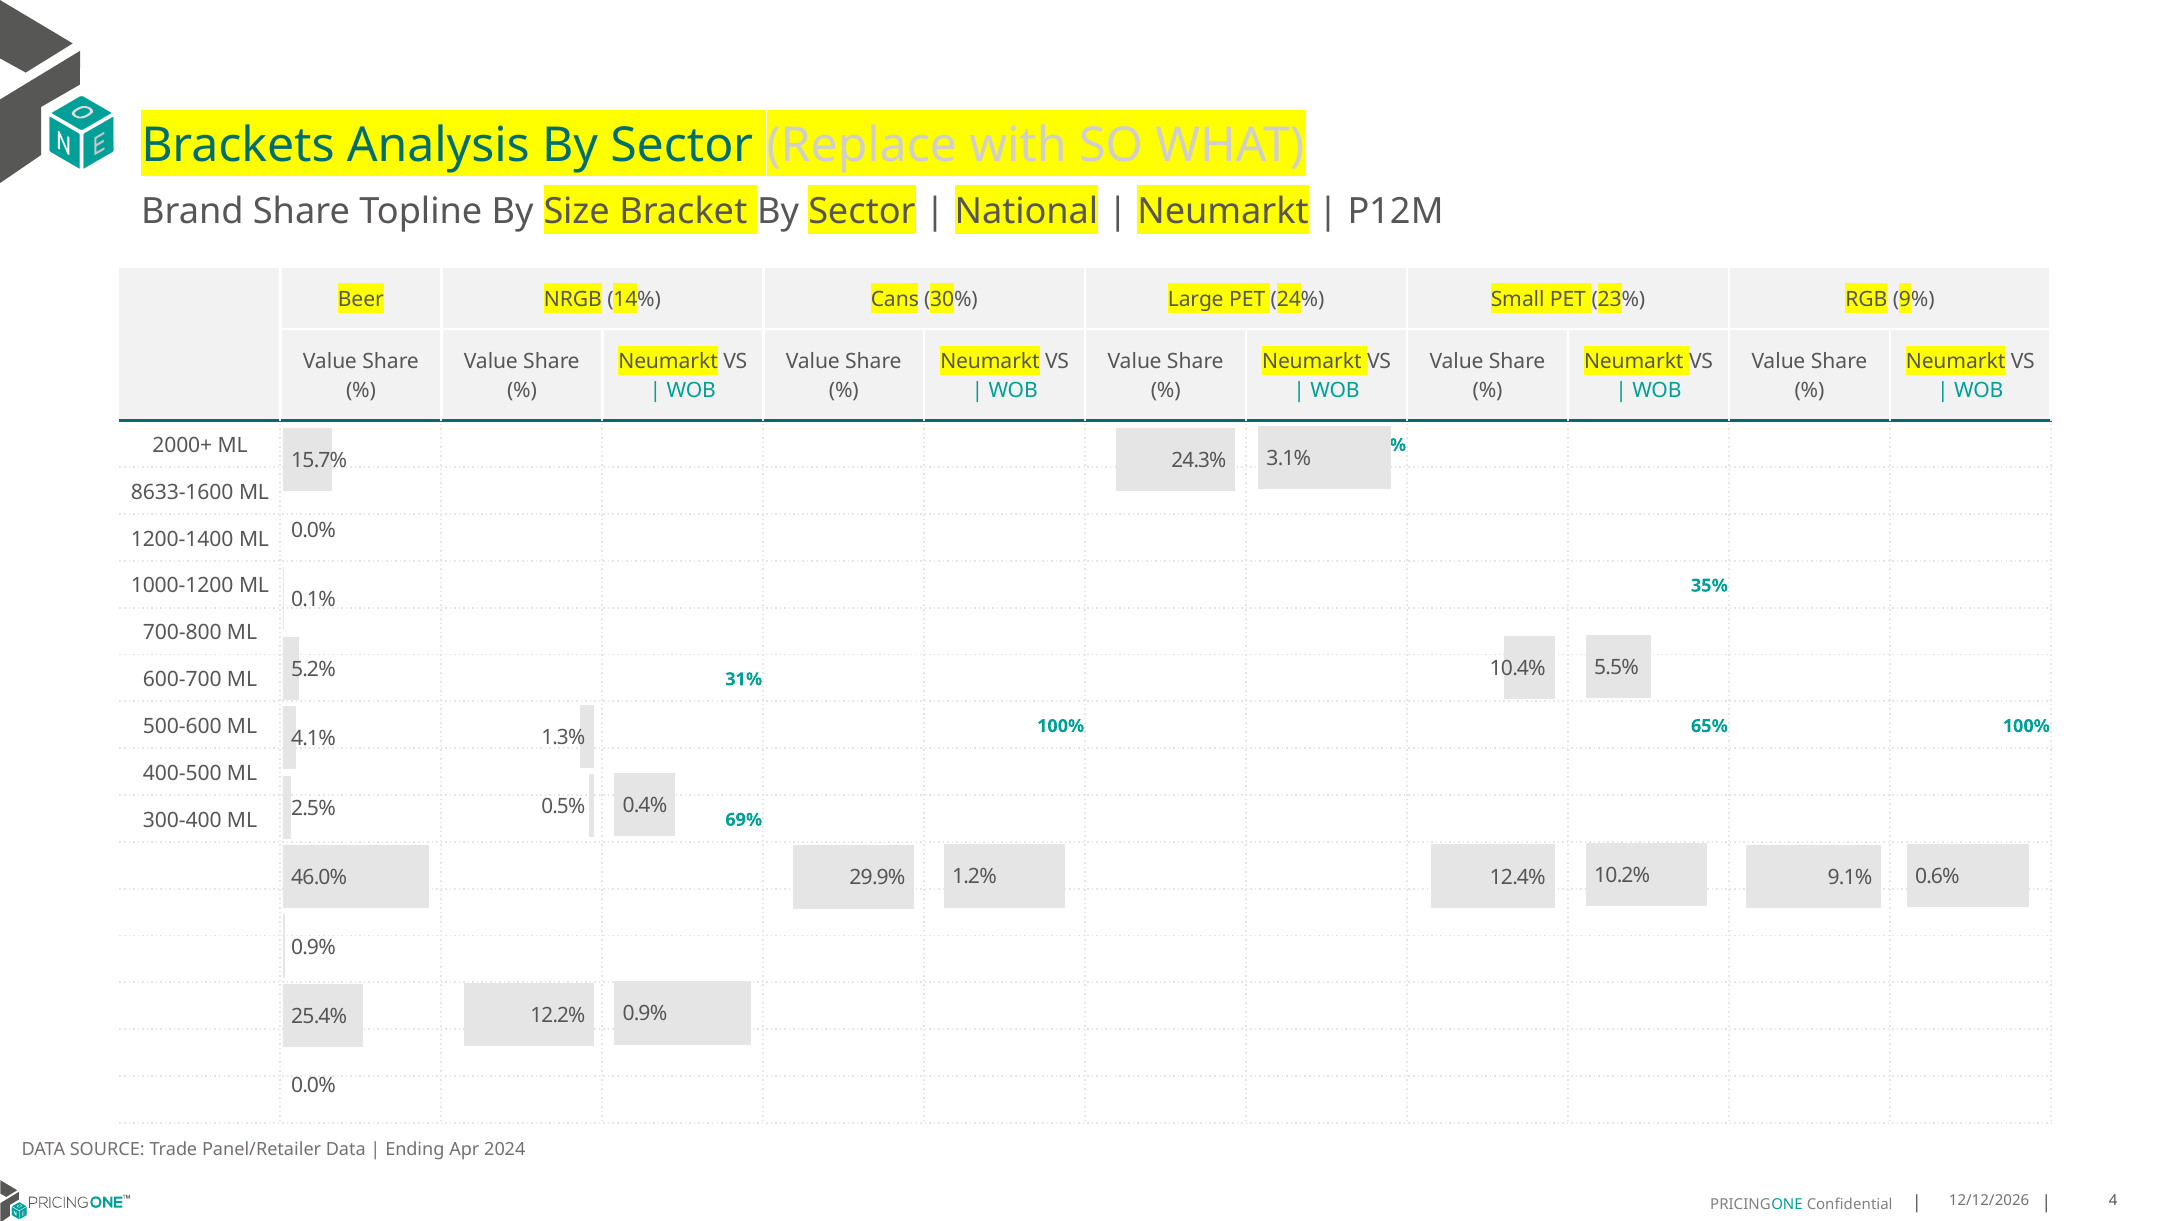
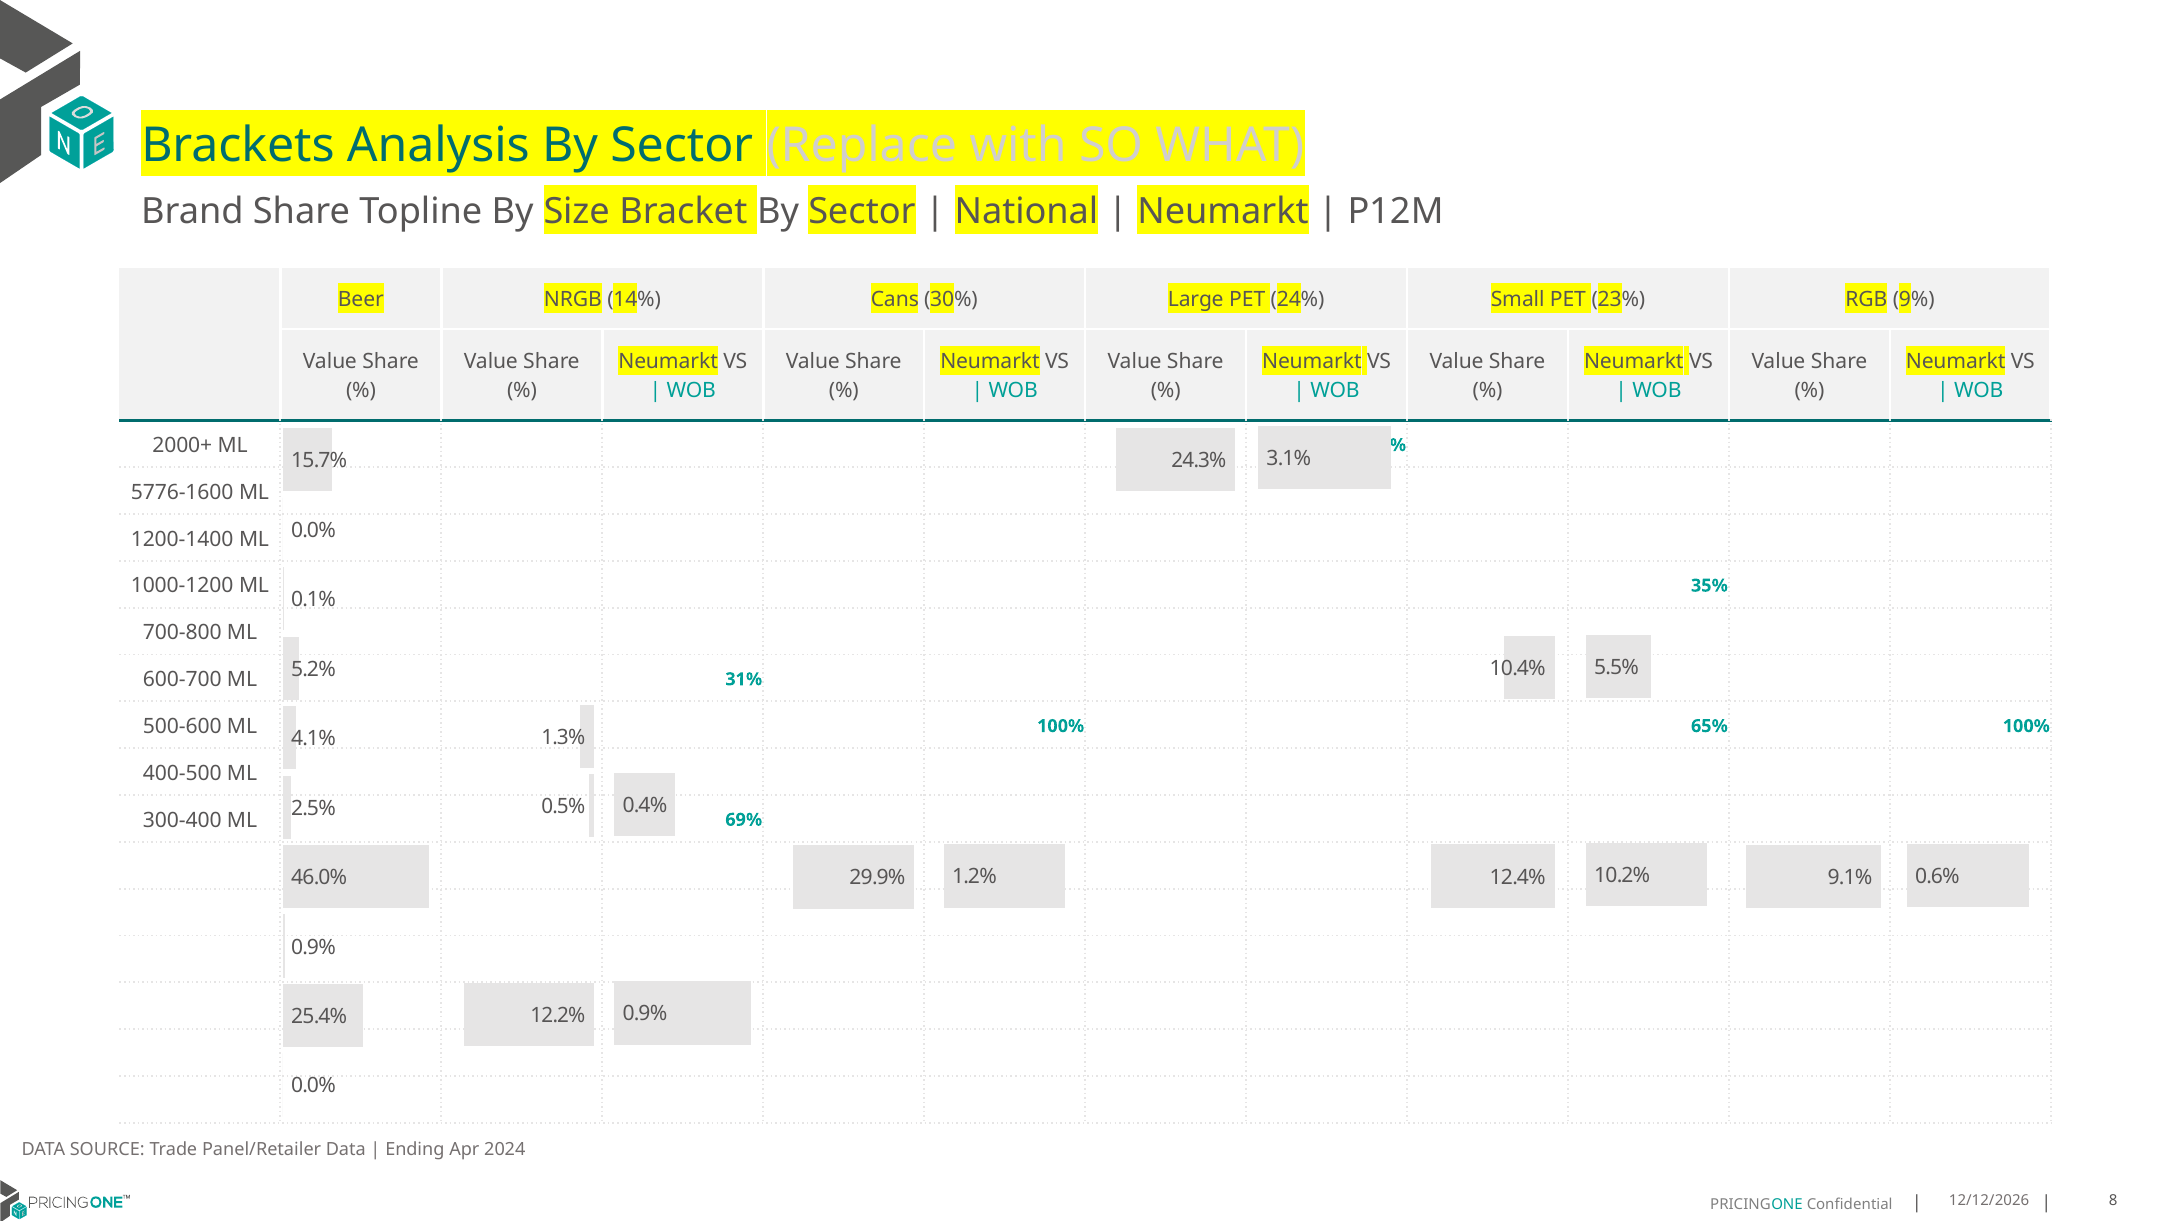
8633-1600: 8633-1600 -> 5776-1600 (182, 492)
4: 4 -> 8 (2113, 1201)
